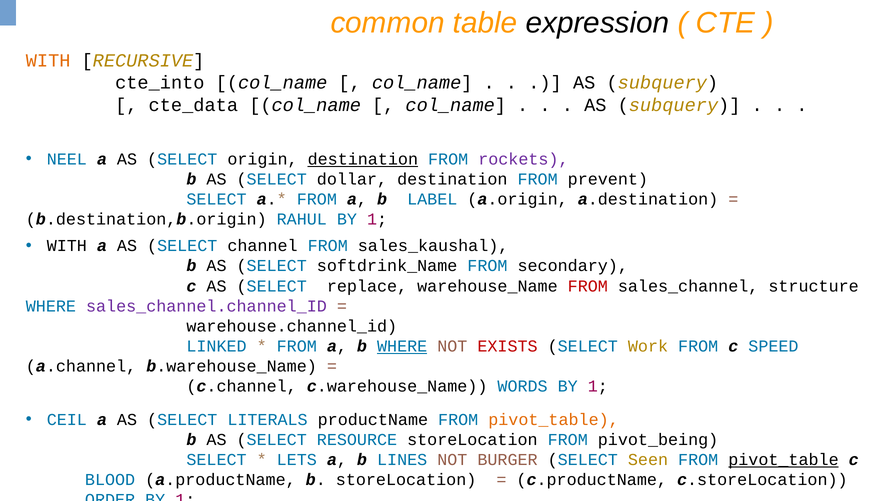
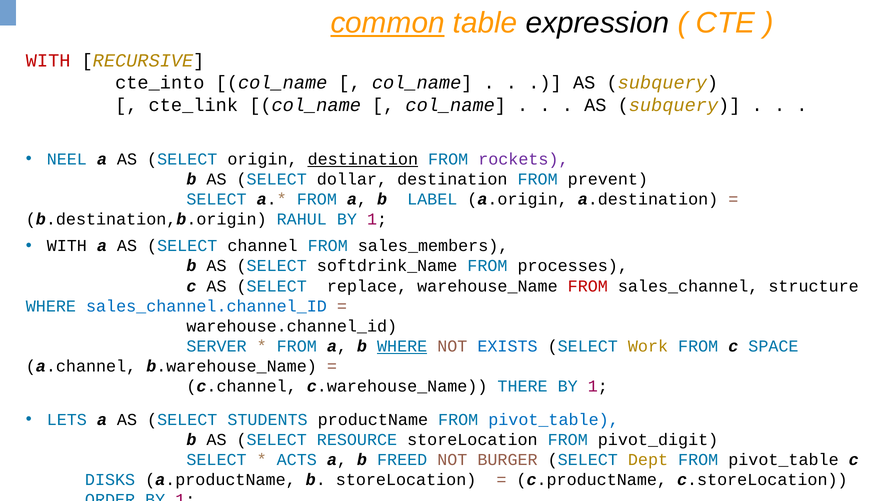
common underline: none -> present (388, 23)
WITH colour: orange -> red (48, 61)
cte_data: cte_data -> cte_link (193, 105)
sales_kaushal: sales_kaushal -> sales_members (433, 246)
secondary: secondary -> processes (573, 266)
sales_channel.channel_ID colour: purple -> blue (206, 307)
LINKED: LINKED -> SERVER (217, 347)
EXISTS colour: red -> blue (508, 347)
SPEED: SPEED -> SPACE (773, 347)
WORDS: WORDS -> THERE (523, 387)
CEIL: CEIL -> LETS (67, 420)
LITERALS: LITERALS -> STUDENTS (268, 420)
pivot_table colour: orange -> blue (554, 420)
pivot_being: pivot_being -> pivot_digit (658, 440)
LETS: LETS -> ACTS (297, 460)
LINES: LINES -> FREED (402, 460)
Seen: Seen -> Dept (648, 460)
pivot_table underline: present -> none (783, 460)
BLOOD: BLOOD -> DISKS (110, 480)
